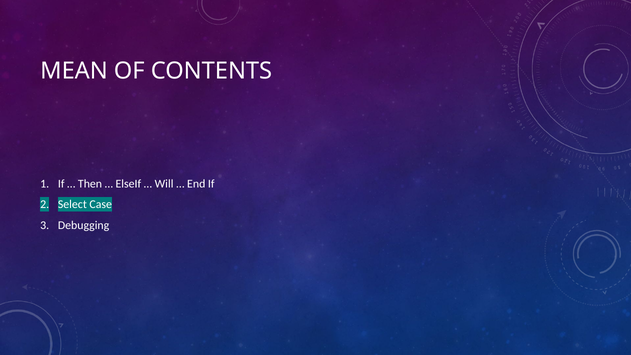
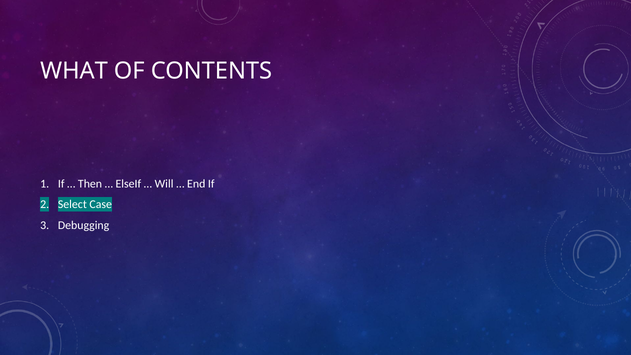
MEAN: MEAN -> WHAT (74, 71)
